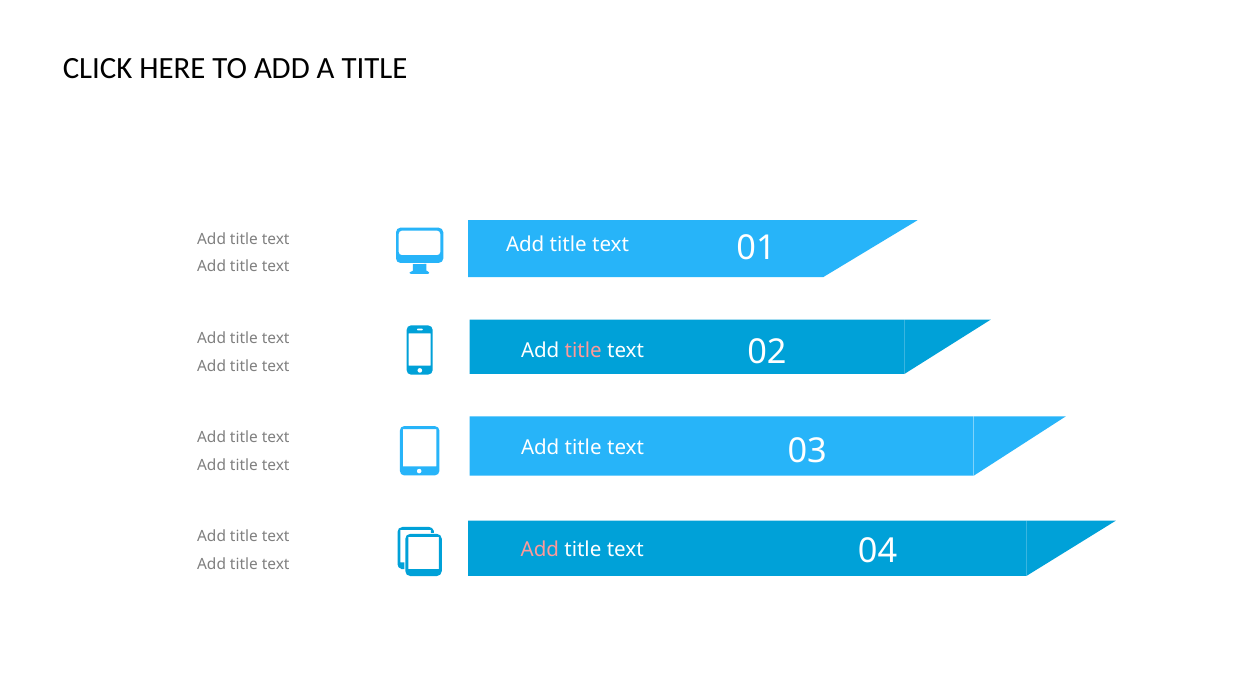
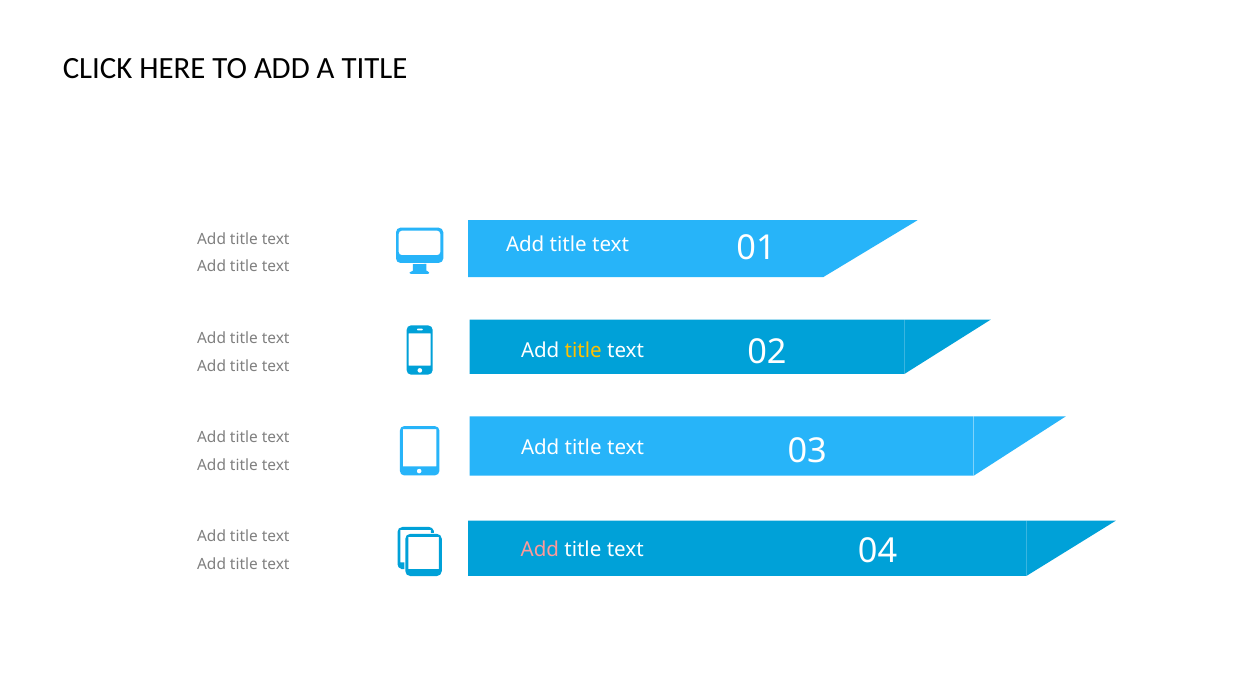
title colour: pink -> yellow (583, 351)
